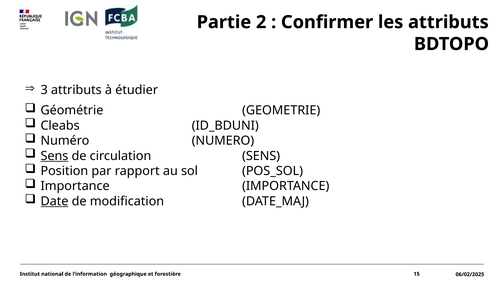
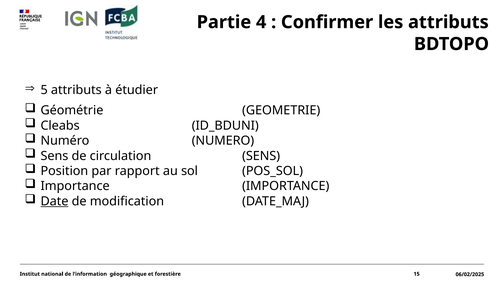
2: 2 -> 4 (261, 22)
3: 3 -> 5 (44, 90)
Sens underline: present -> none (54, 156)
